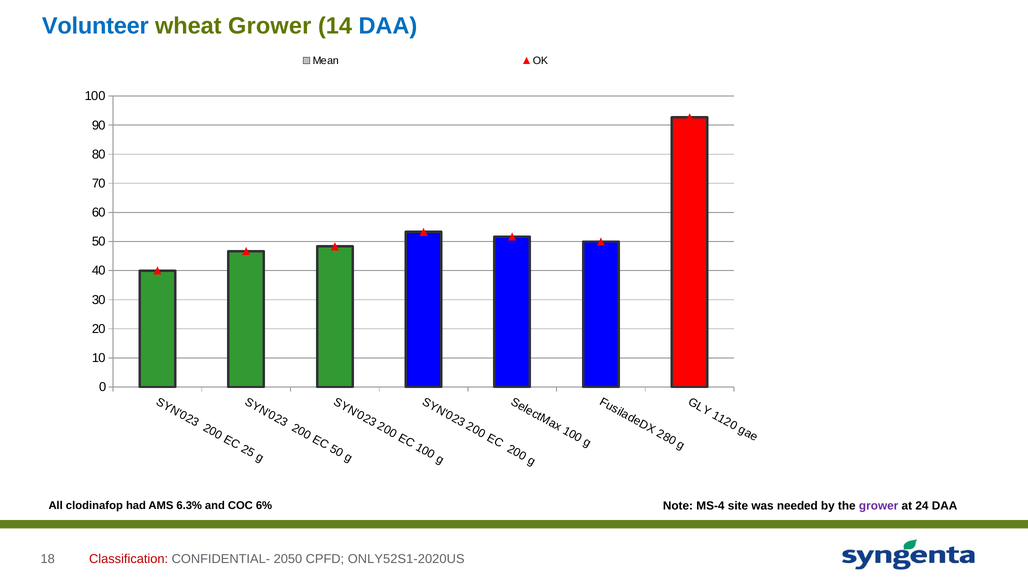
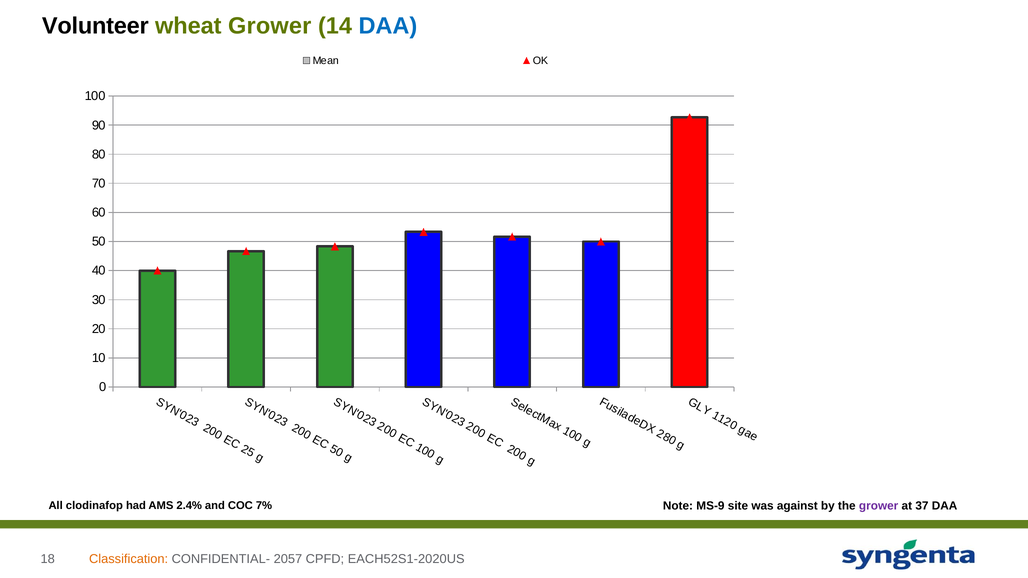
Volunteer colour: blue -> black (95, 26)
6.3%: 6.3% -> 2.4% (189, 506)
6%: 6% -> 7% (264, 506)
MS-4: MS-4 -> MS-9 (710, 506)
needed: needed -> against (797, 506)
24: 24 -> 37 (922, 506)
Classification colour: red -> orange (129, 559)
2050: 2050 -> 2057 (288, 559)
ONLY52S1-2020US: ONLY52S1-2020US -> EACH52S1-2020US (406, 559)
